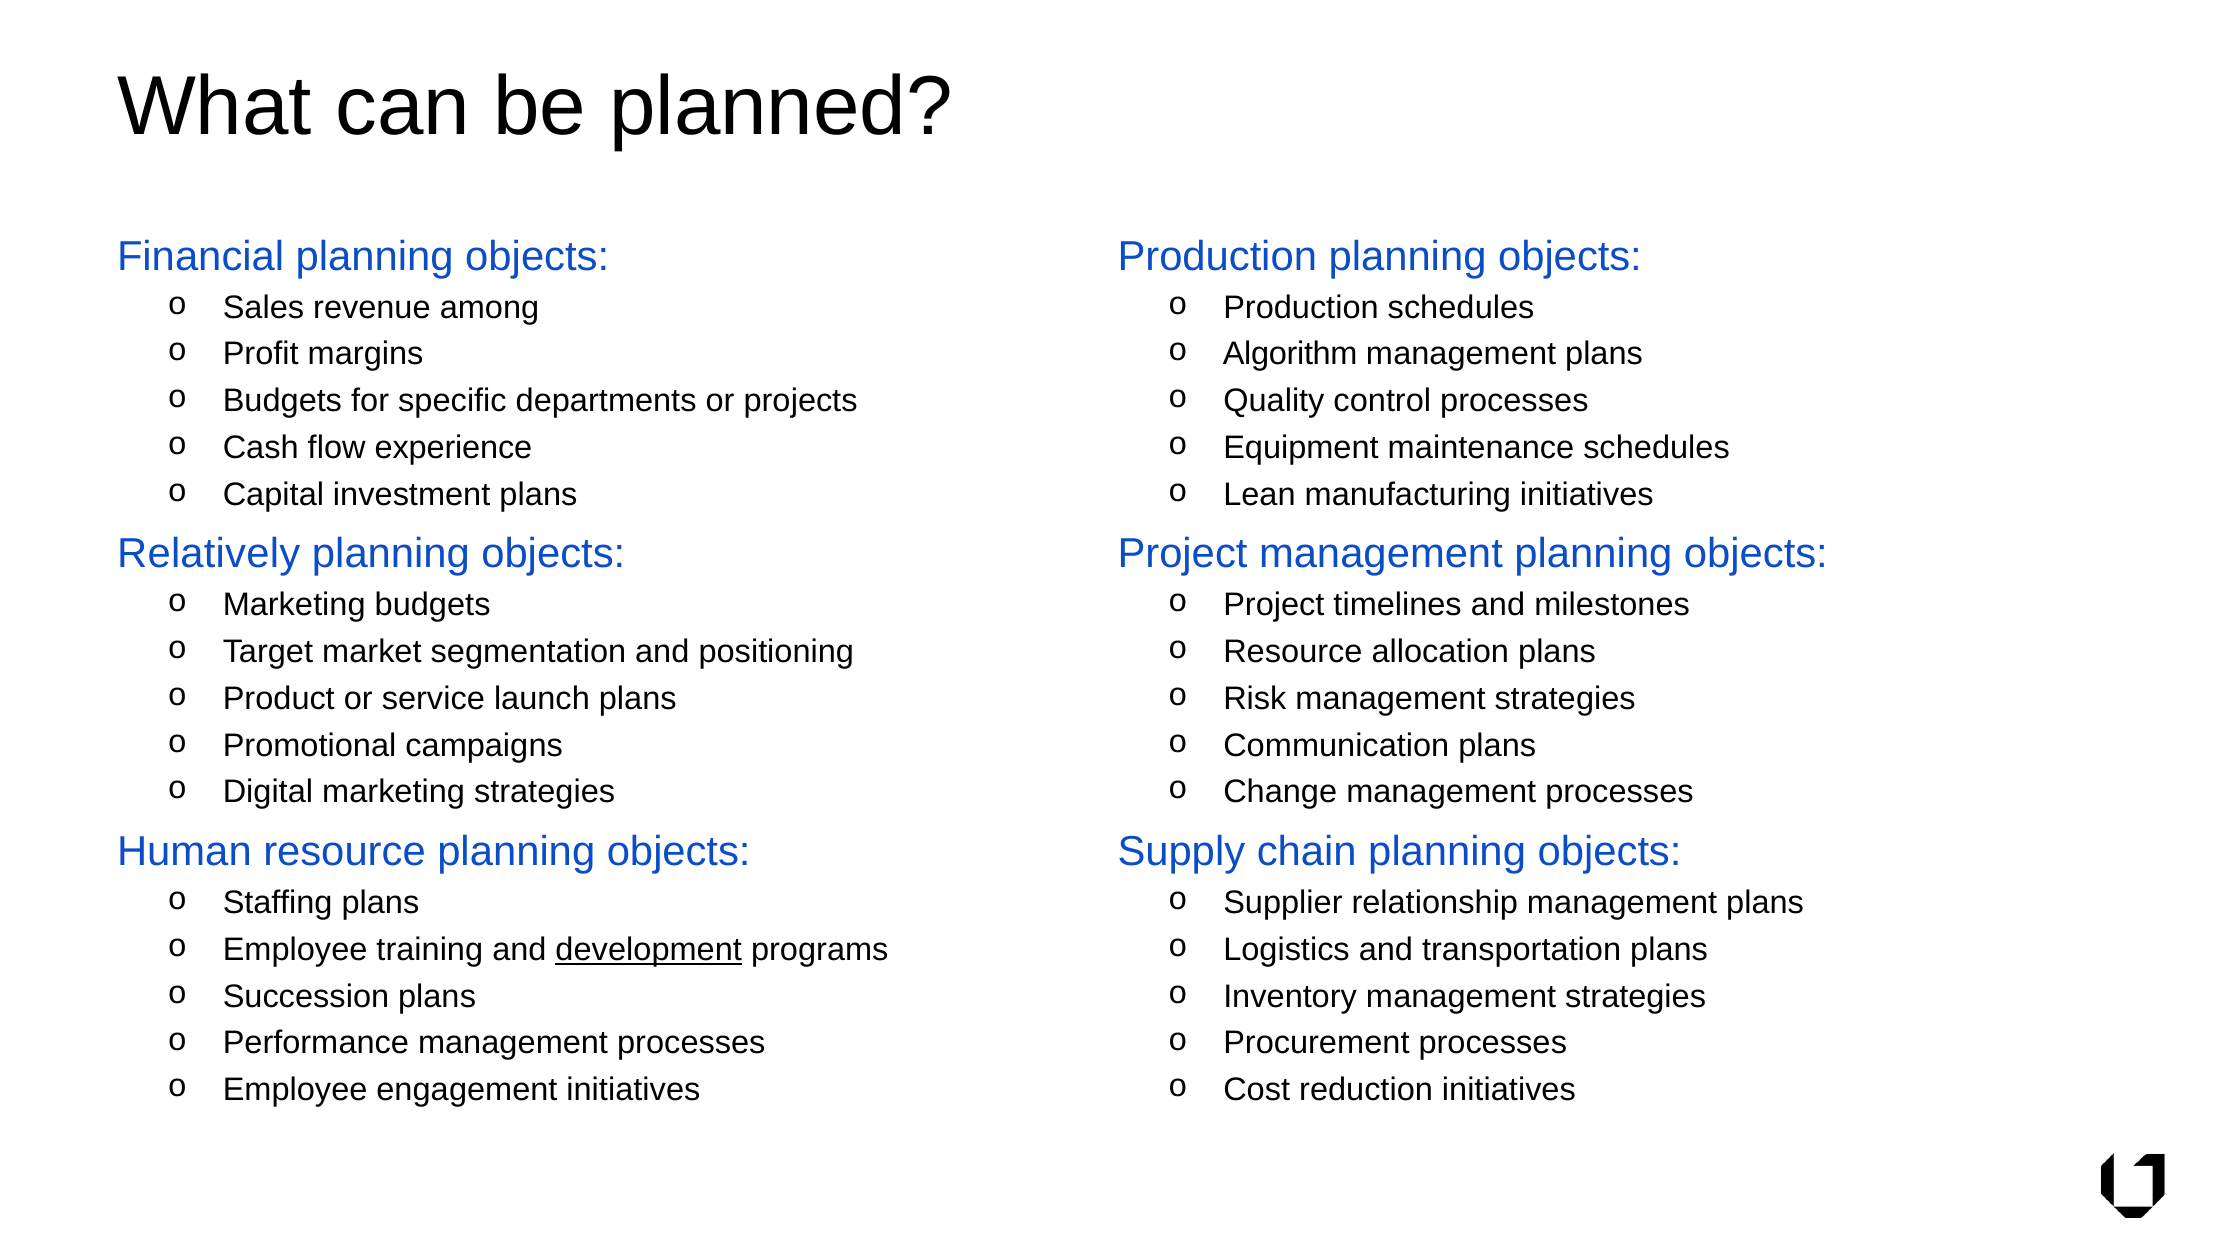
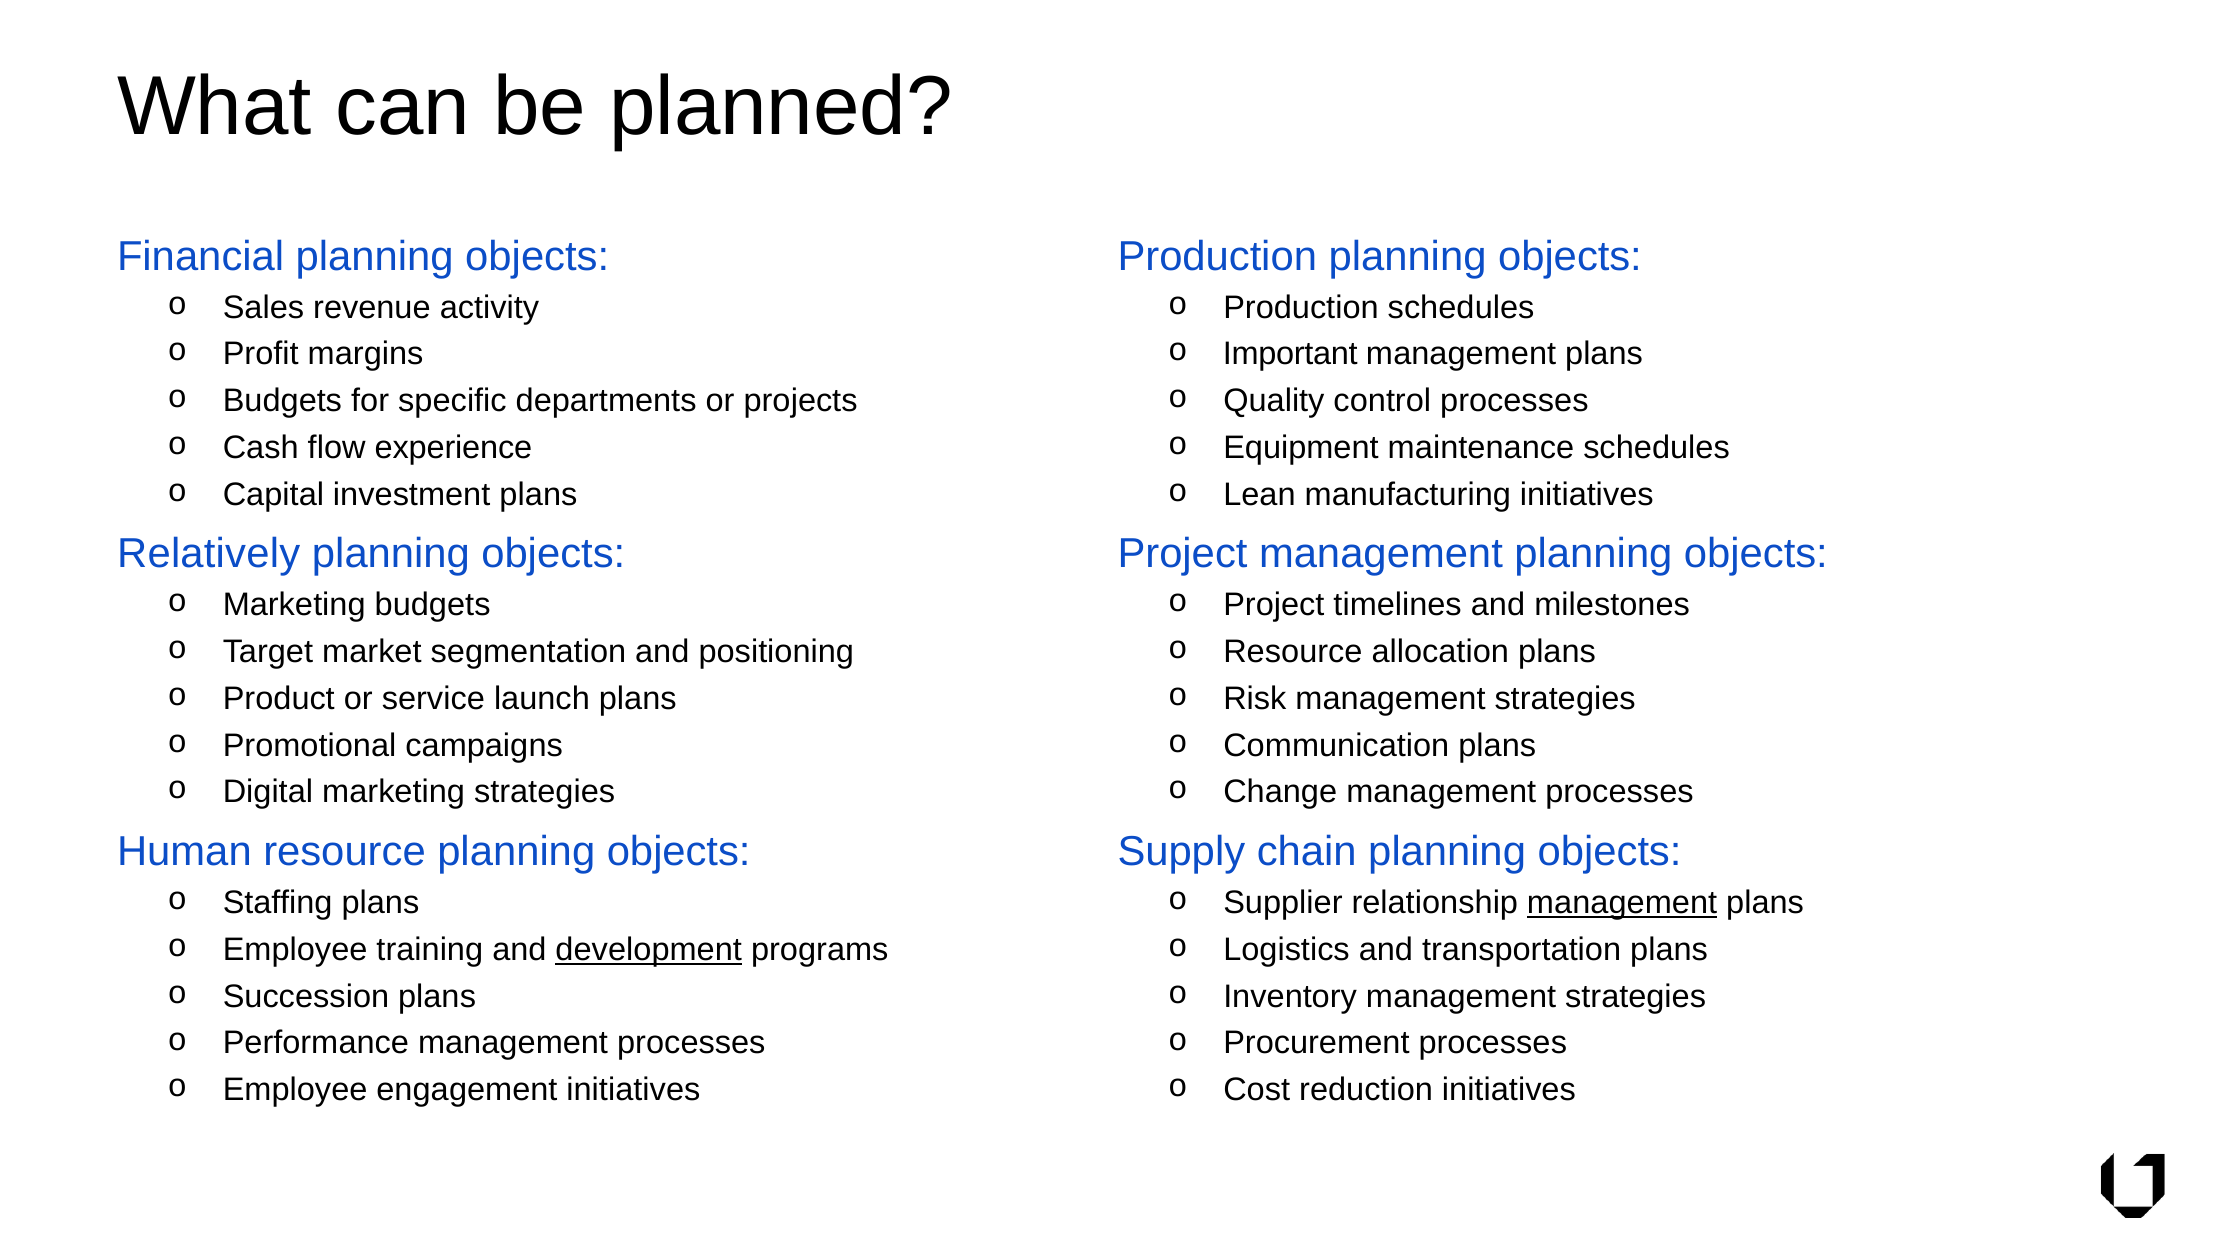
among: among -> activity (489, 307)
Algorithm: Algorithm -> Important (1290, 354)
management underline: none -> present (1622, 903)
